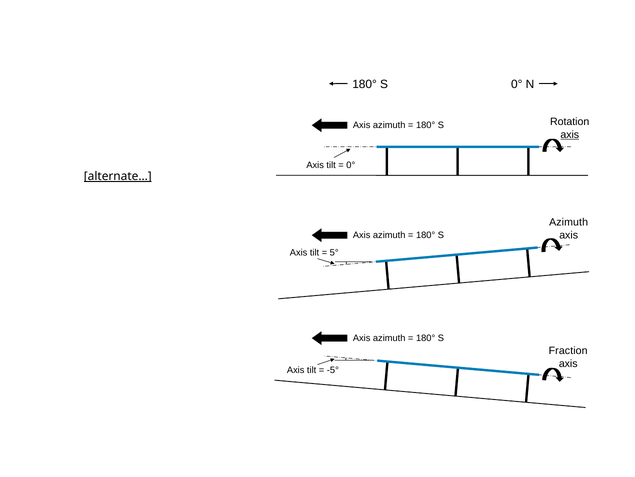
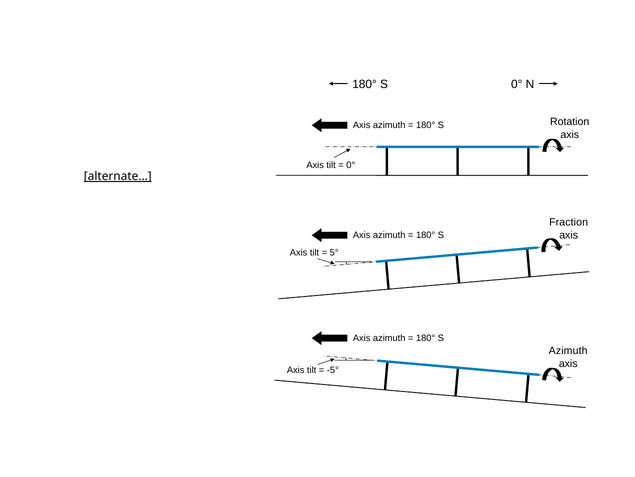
axis underline: present -> none (570, 134)
Azimuth: Azimuth -> Fraction (569, 222)
Fraction: Fraction -> Azimuth (568, 350)
